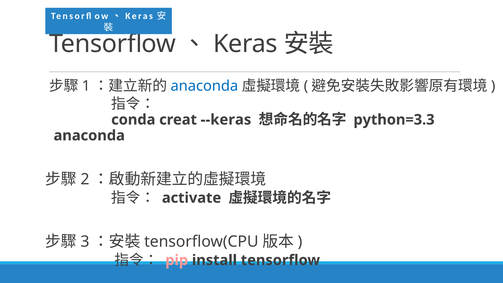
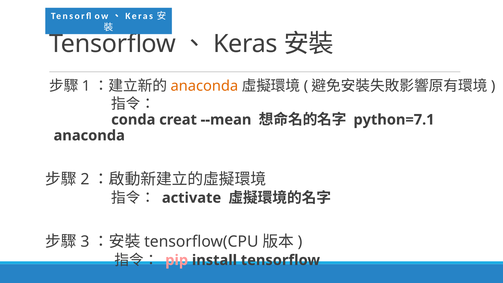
anaconda colour: blue -> orange (204, 86)
--keras: --keras -> --mean (226, 120)
python=3.3: python=3.3 -> python=7.1 (394, 120)
